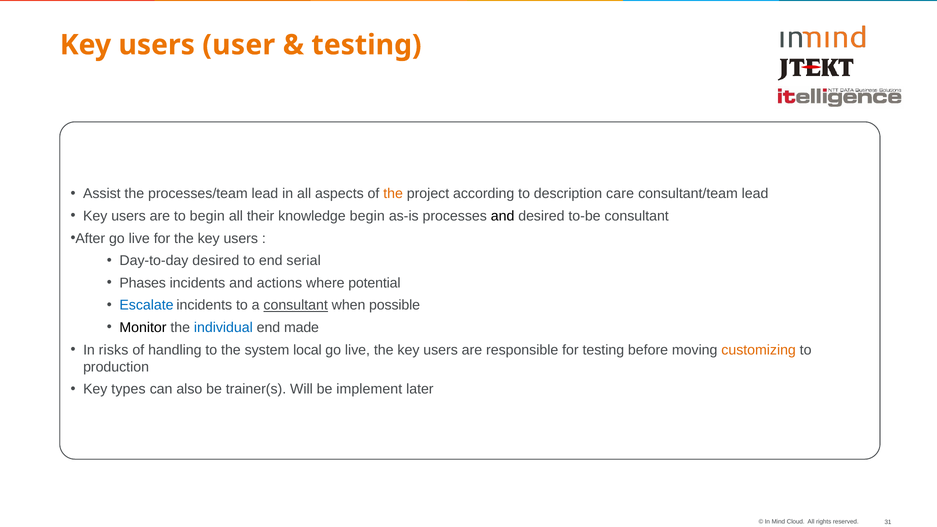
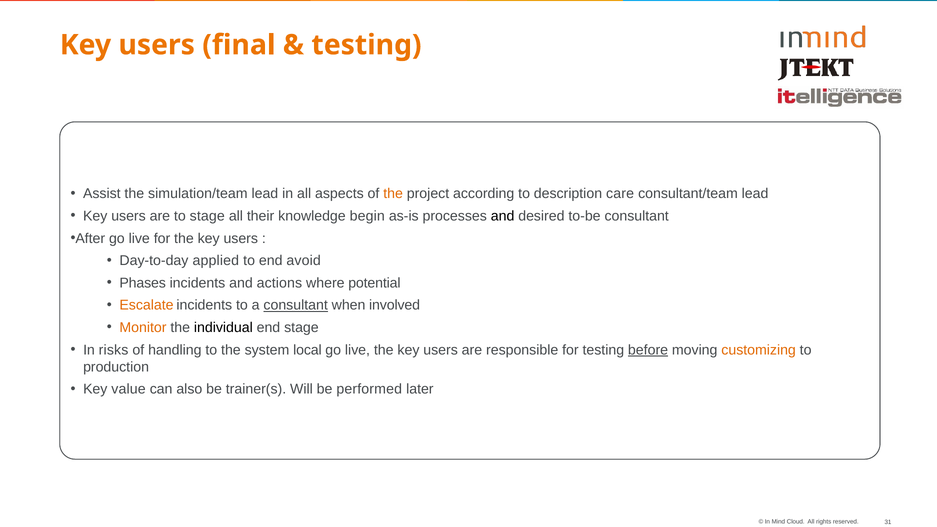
user: user -> final (239, 45)
processes/team: processes/team -> simulation/team (198, 194)
to begin: begin -> stage (207, 216)
Day-to-day desired: desired -> applied (216, 261)
serial: serial -> avoid (304, 261)
Escalate colour: blue -> orange (147, 305)
possible: possible -> involved (395, 305)
Monitor colour: black -> orange (143, 328)
individual colour: blue -> black (223, 328)
end made: made -> stage (301, 328)
before underline: none -> present (648, 350)
types: types -> value (129, 389)
implement: implement -> performed (369, 389)
